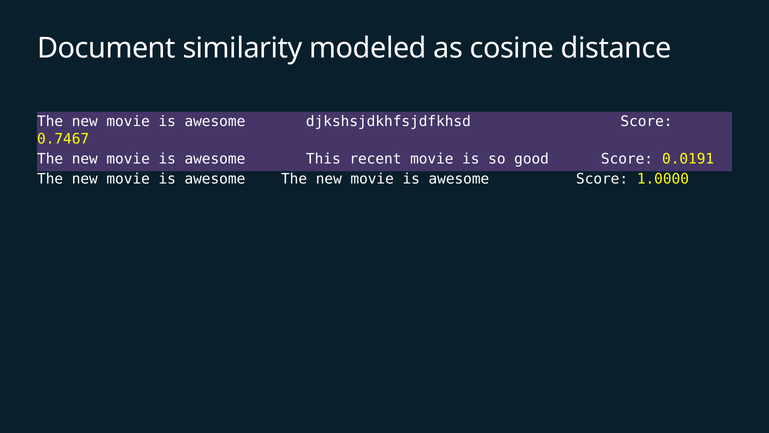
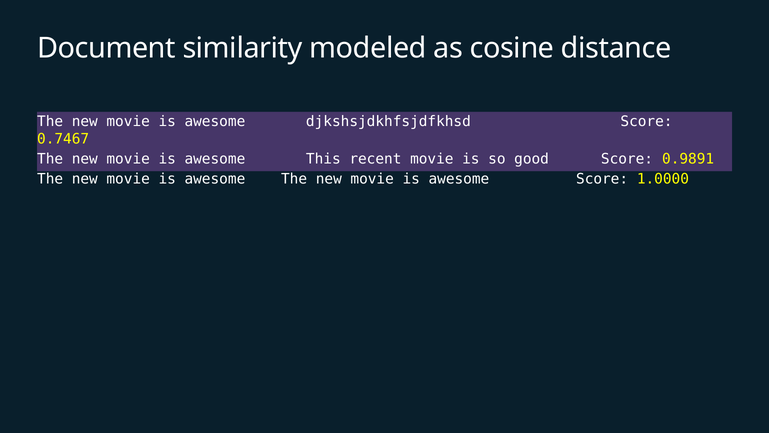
0.0191: 0.0191 -> 0.9891 (688, 159)
